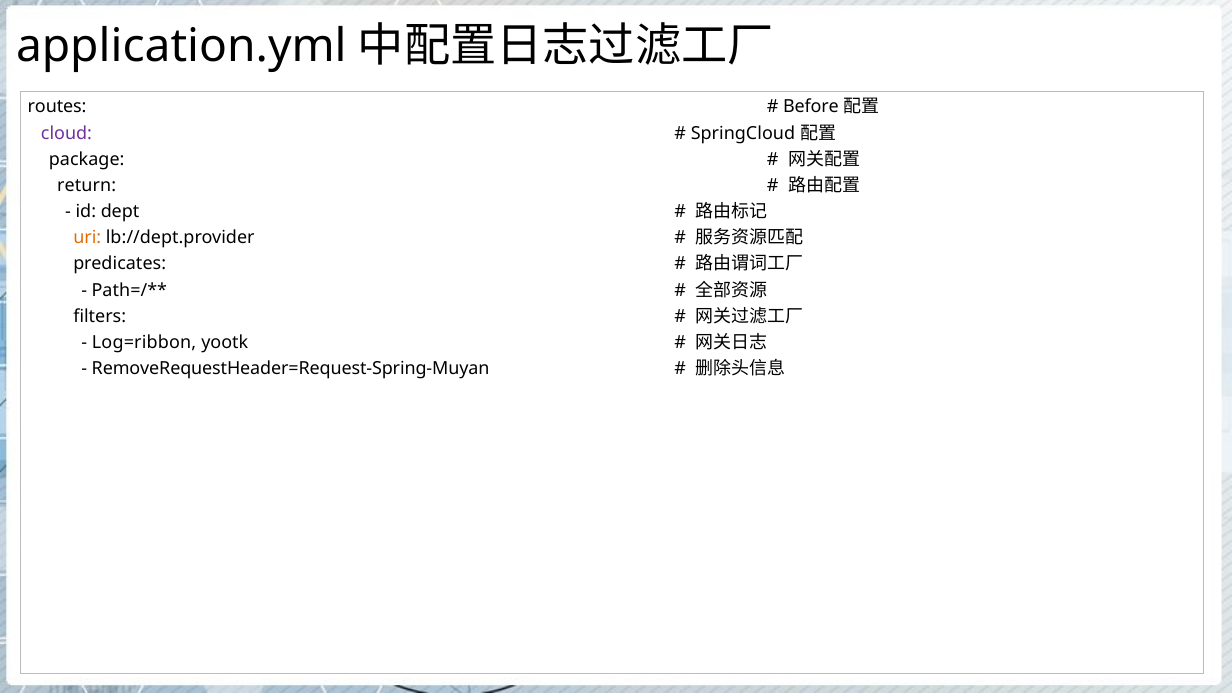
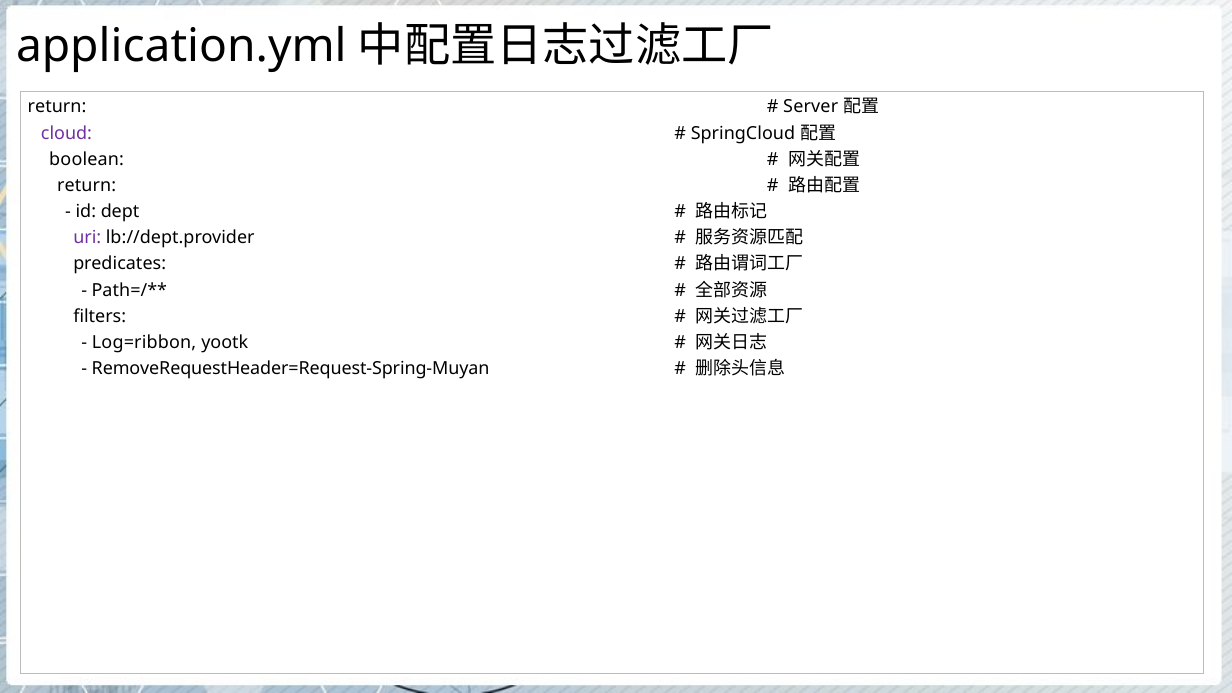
routes: routes -> return (57, 107)
Before: Before -> Server (811, 107)
package: package -> boolean (87, 159)
uri colour: orange -> purple (87, 238)
